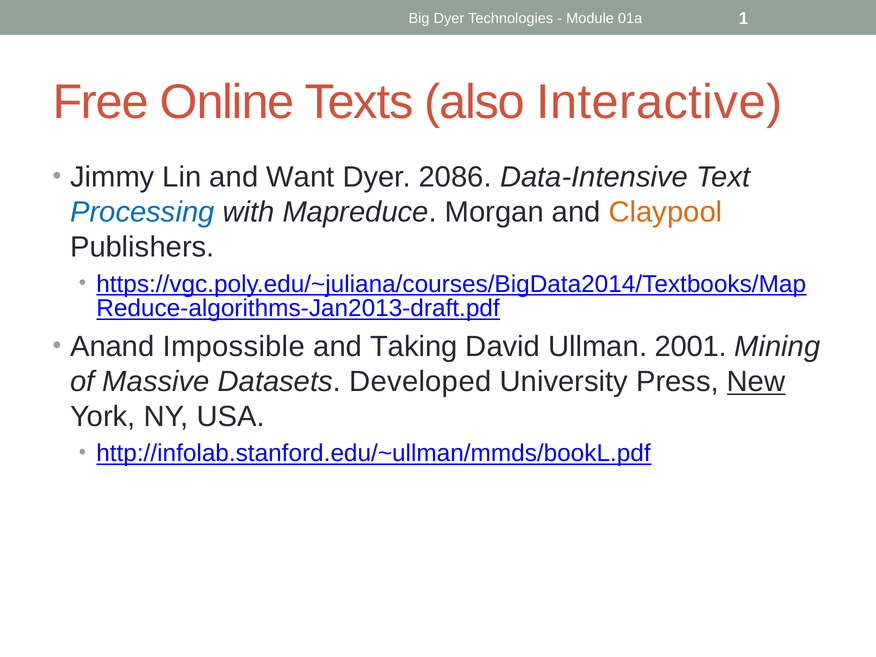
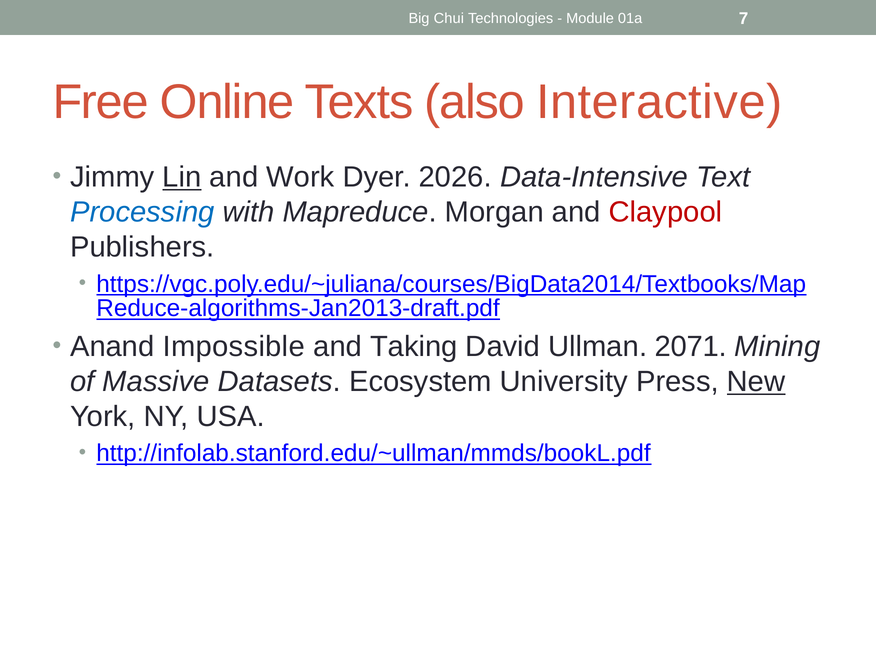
Big Dyer: Dyer -> Chui (449, 18)
1: 1 -> 7 (744, 19)
Lin underline: none -> present (182, 177)
Want: Want -> Work (300, 177)
2086: 2086 -> 2026 (455, 177)
Claypool colour: orange -> red (665, 212)
2001: 2001 -> 2071 (691, 347)
Developed: Developed -> Ecosystem (420, 382)
